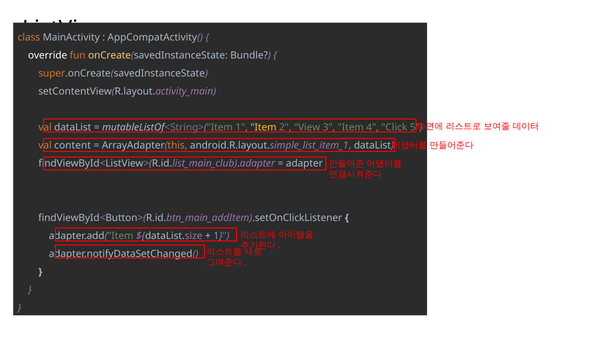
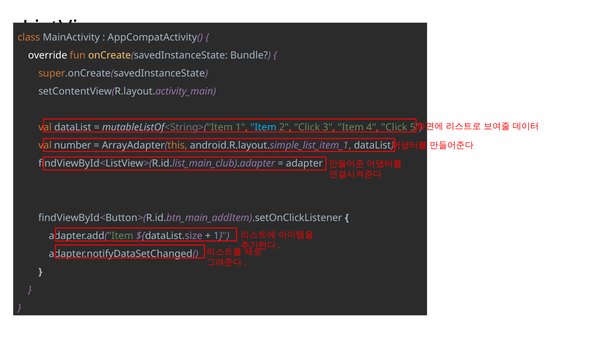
Item colour: yellow -> light blue (263, 128)
2 View: View -> Click (307, 128)
content: content -> number (73, 146)
